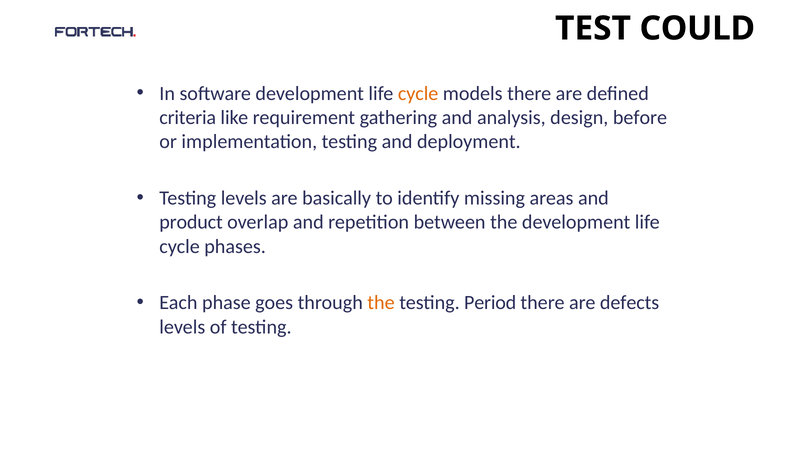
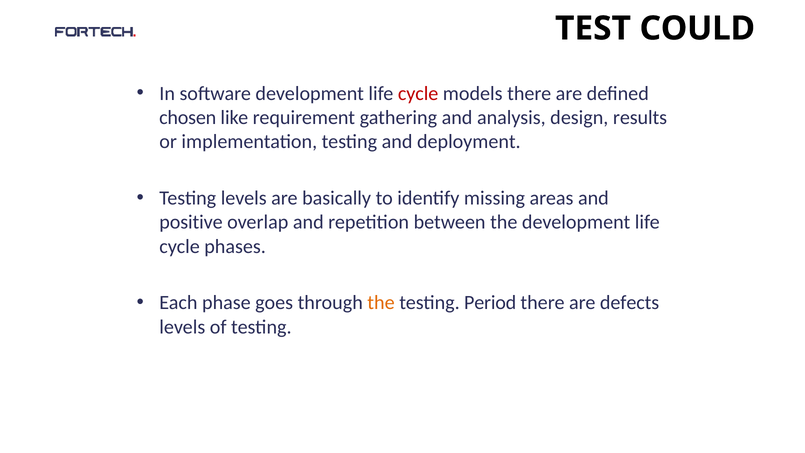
cycle colour: orange -> red (418, 93)
criteria: criteria -> chosen (188, 118)
before: before -> results (640, 118)
product: product -> positive (191, 222)
